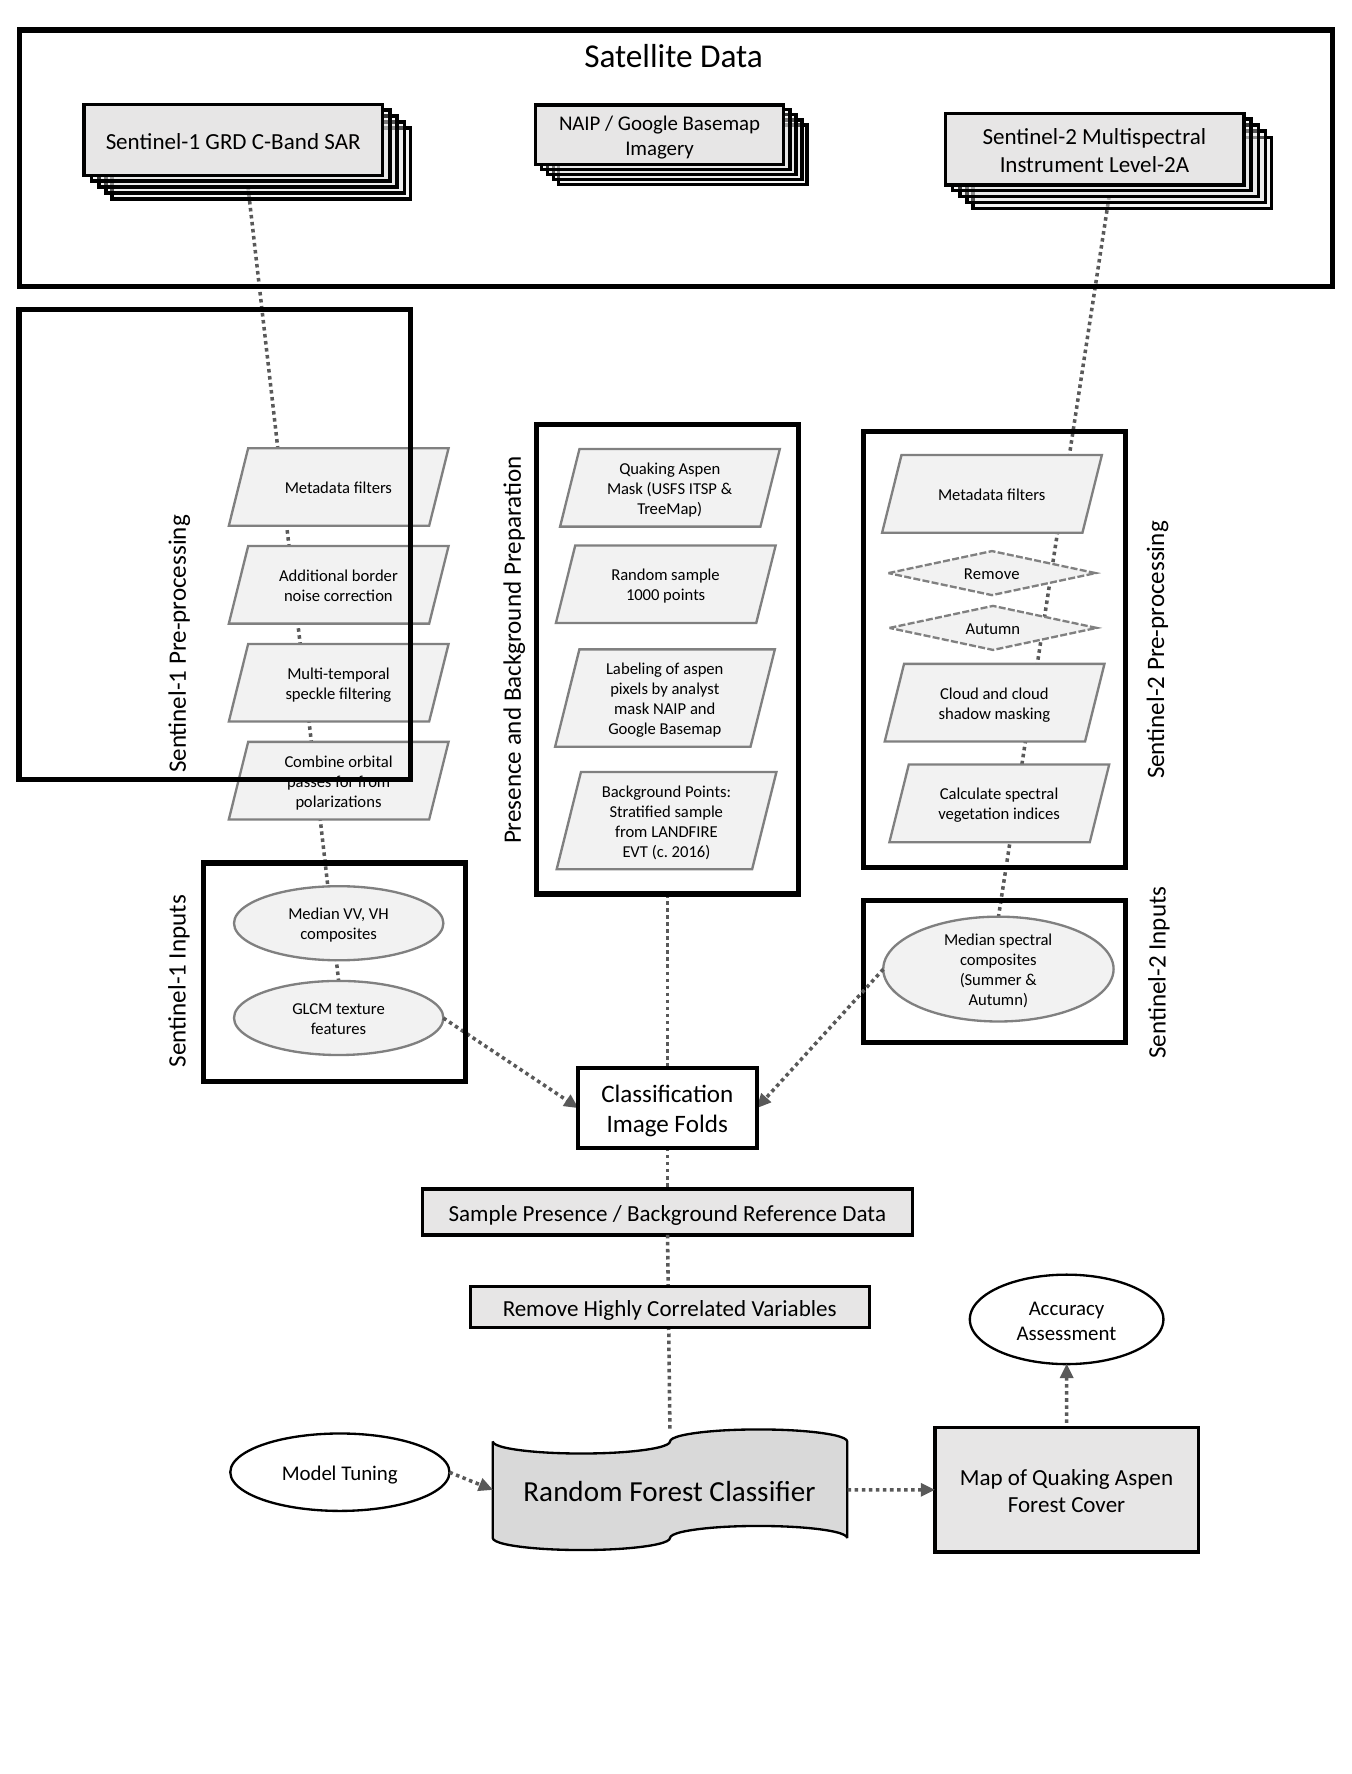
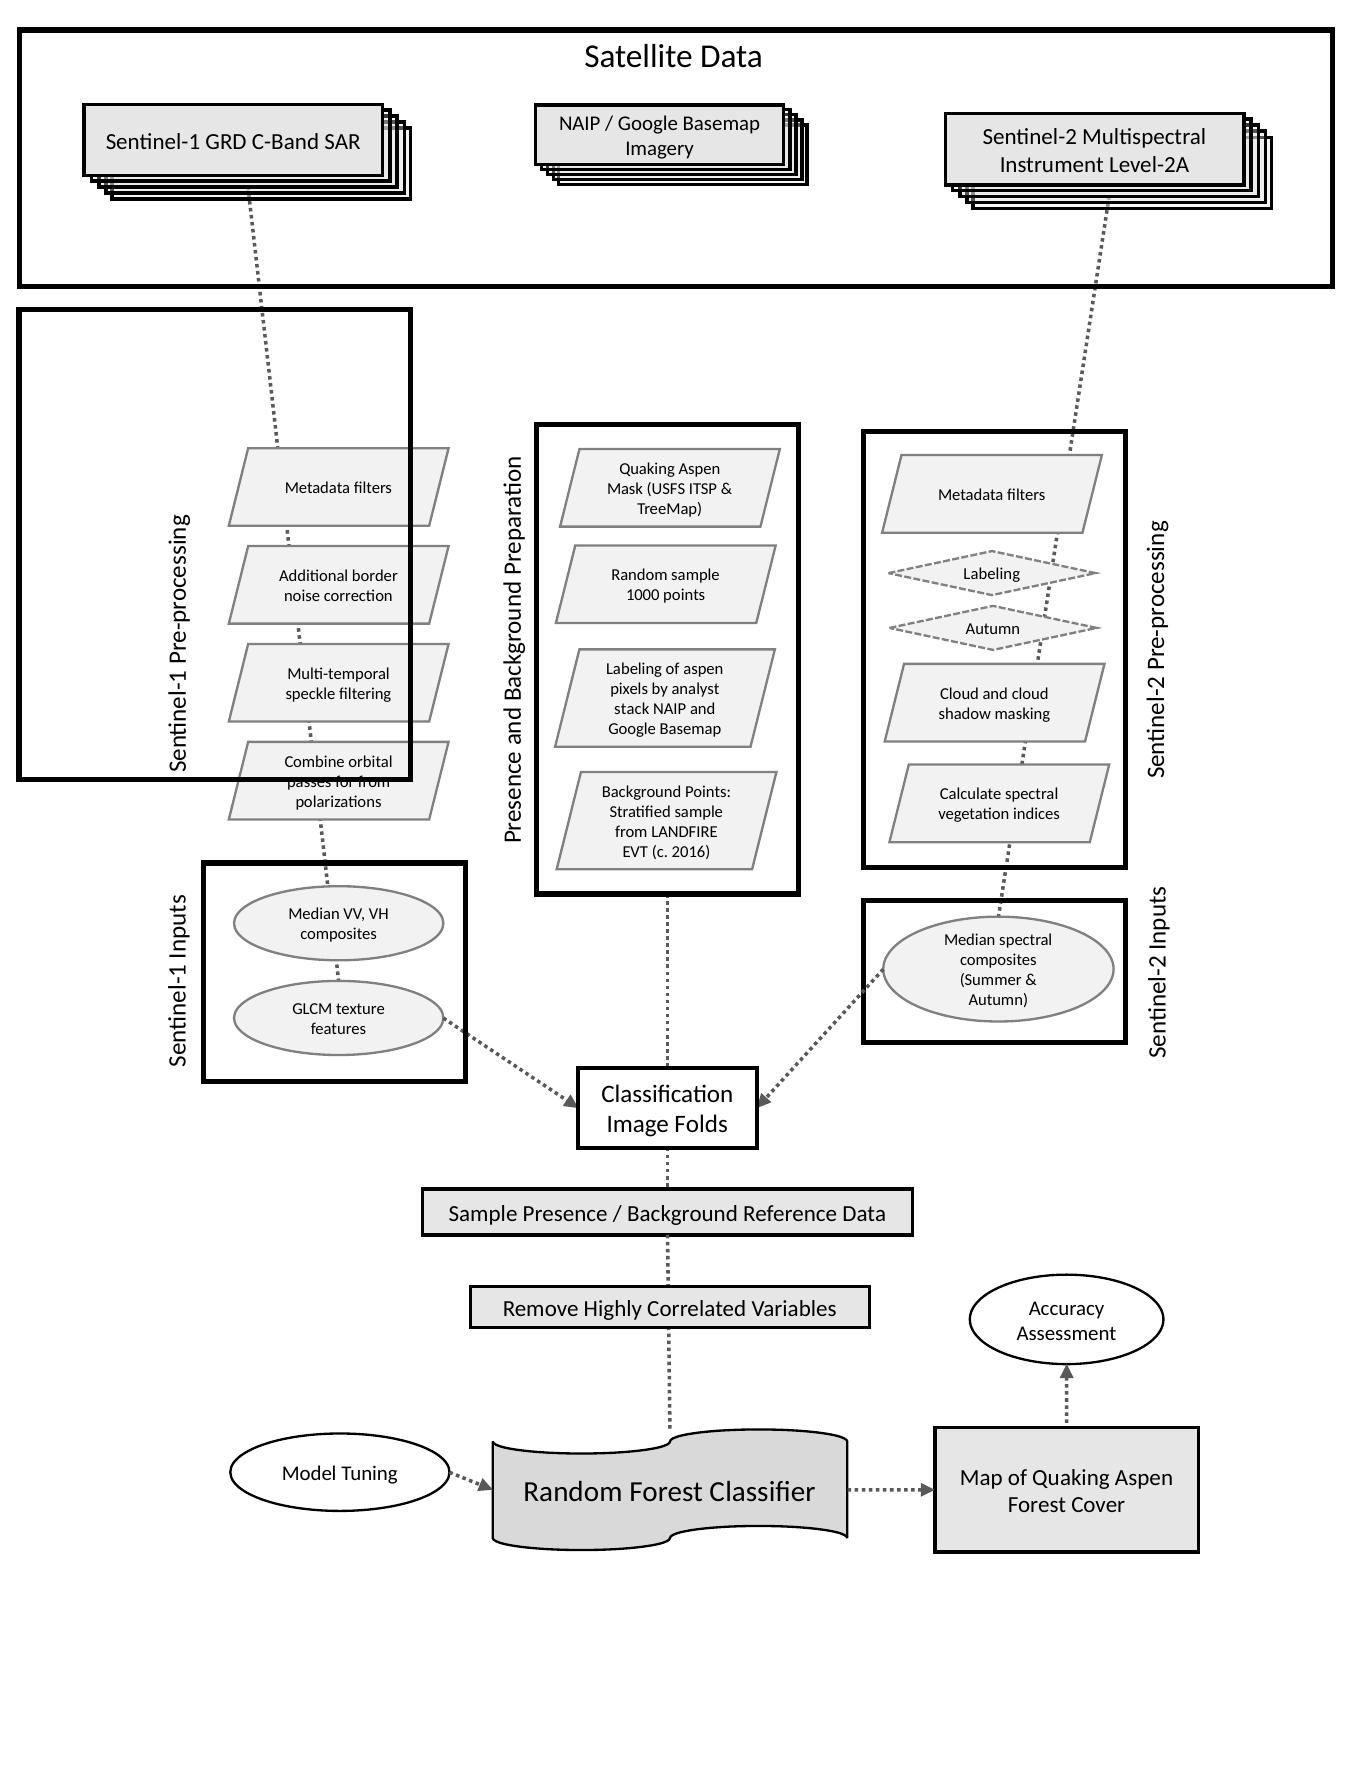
Remove: Remove -> Labeling (992, 574)
mask: mask -> stack (632, 709)
